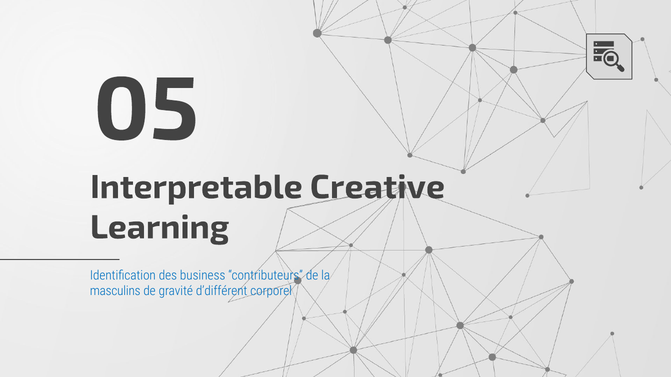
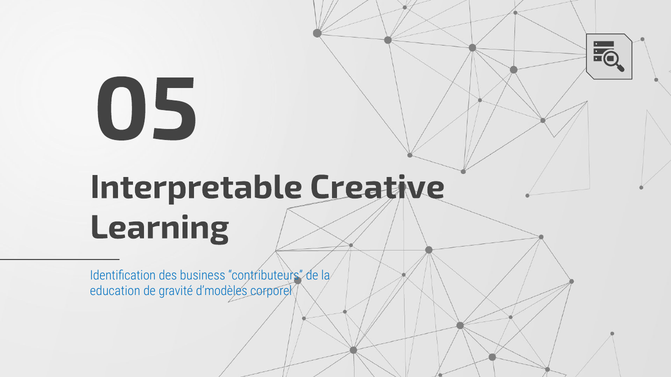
masculins: masculins -> education (115, 291)
d’différent: d’différent -> d’modèles (222, 291)
